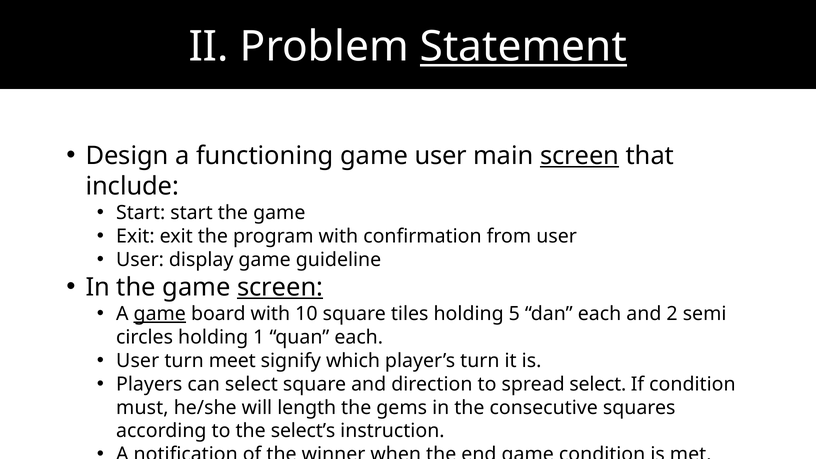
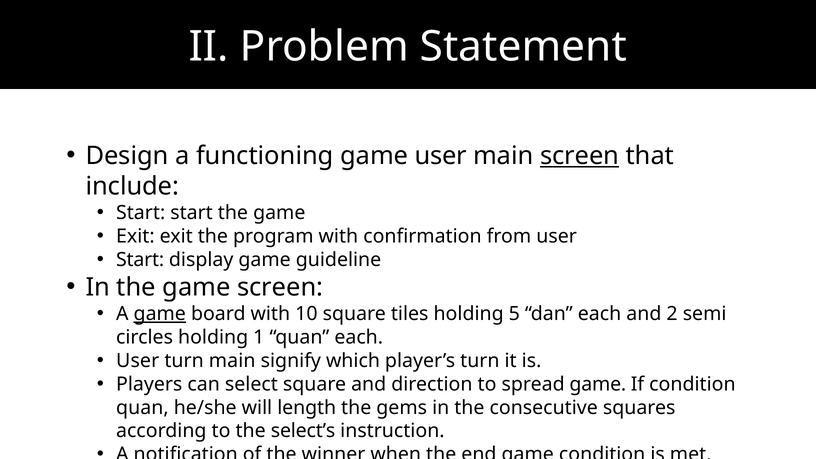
Statement underline: present -> none (523, 47)
User: User -> Start (140, 260)
screen underline: present -> none (280, 287)
turn meet: meet -> main (232, 361)
spread select: select -> game (598, 384)
must: must -> quan (142, 408)
